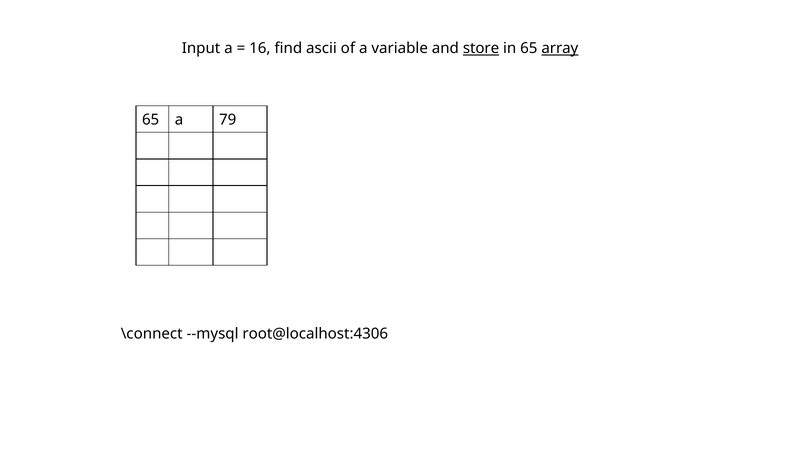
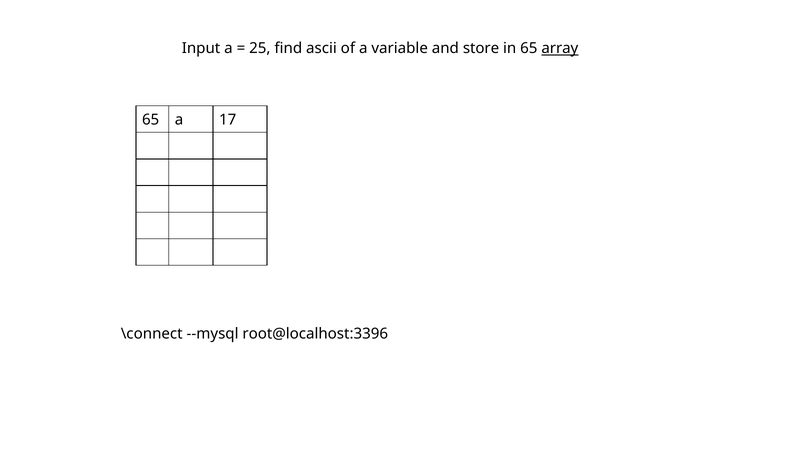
16: 16 -> 25 (260, 48)
store underline: present -> none (481, 48)
79: 79 -> 17 (228, 120)
root@localhost:4306: root@localhost:4306 -> root@localhost:3396 (315, 334)
